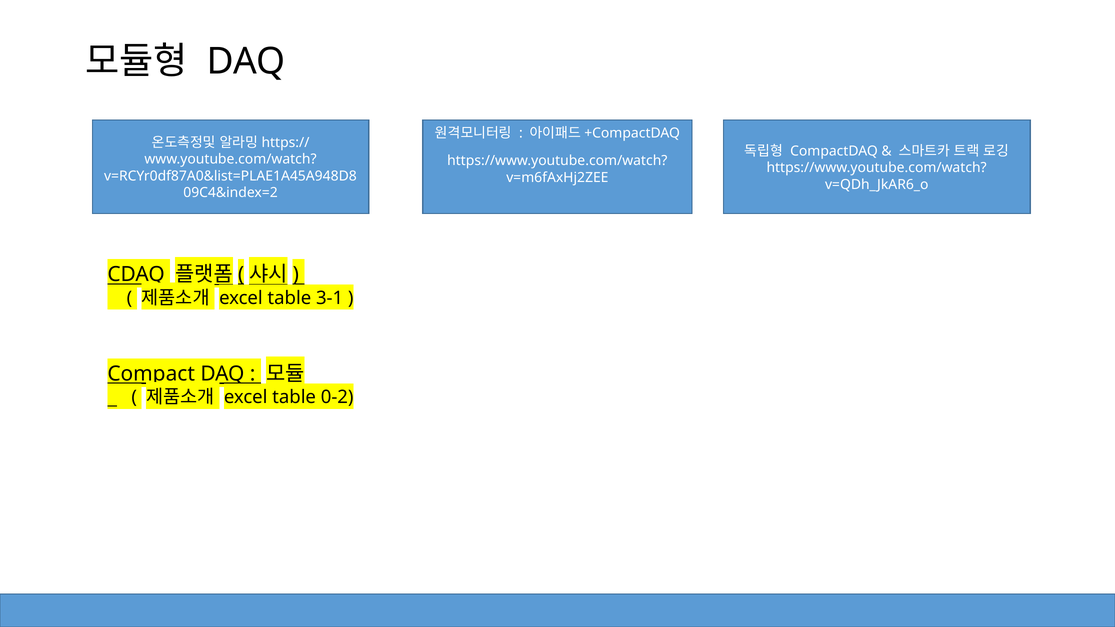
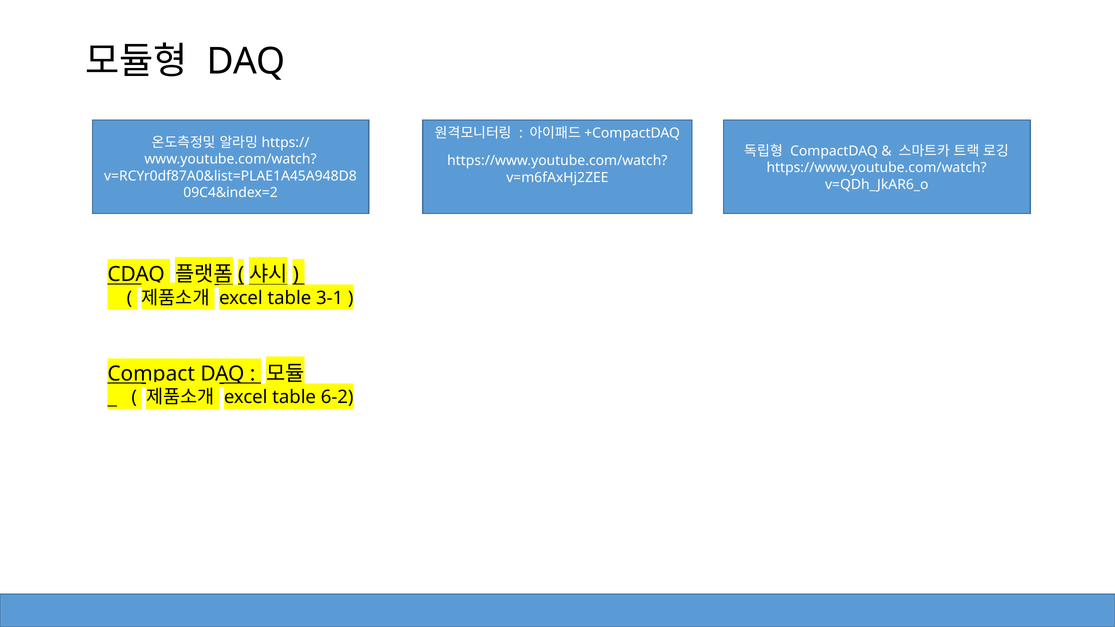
0-2: 0-2 -> 6-2 (337, 397)
